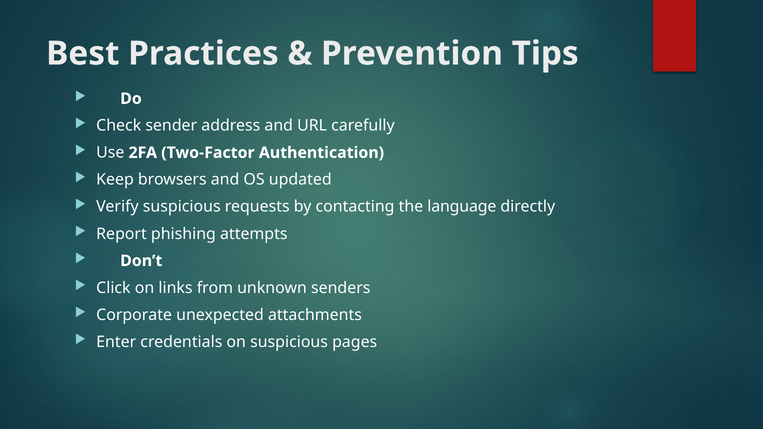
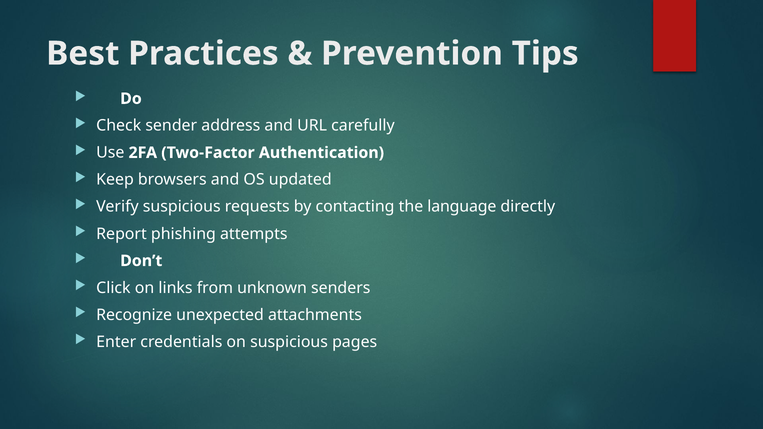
Corporate: Corporate -> Recognize (134, 315)
